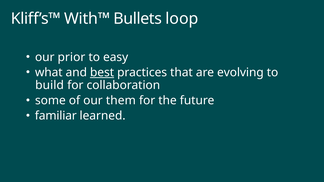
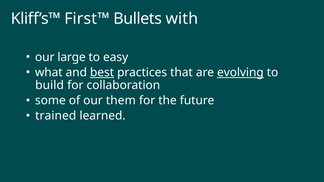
With™: With™ -> First™ (87, 19)
loop: loop -> with (182, 19)
prior: prior -> large (72, 57)
evolving underline: none -> present (240, 72)
familiar: familiar -> trained (56, 116)
